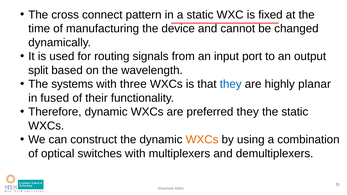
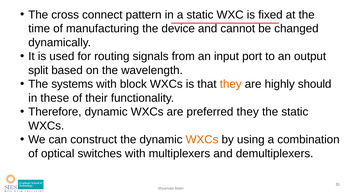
three: three -> block (133, 84)
they colour: blue -> orange (231, 84)
planar: planar -> should (315, 84)
fused: fused -> these (55, 98)
